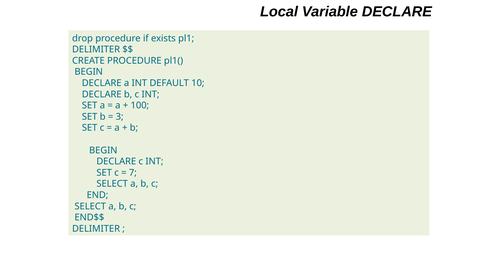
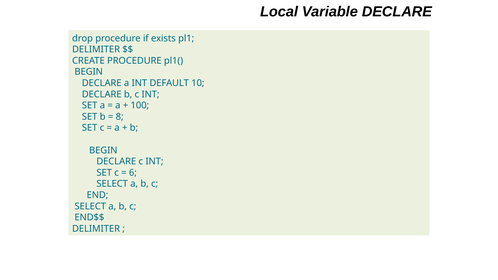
3: 3 -> 8 (120, 117)
7: 7 -> 6 (133, 173)
